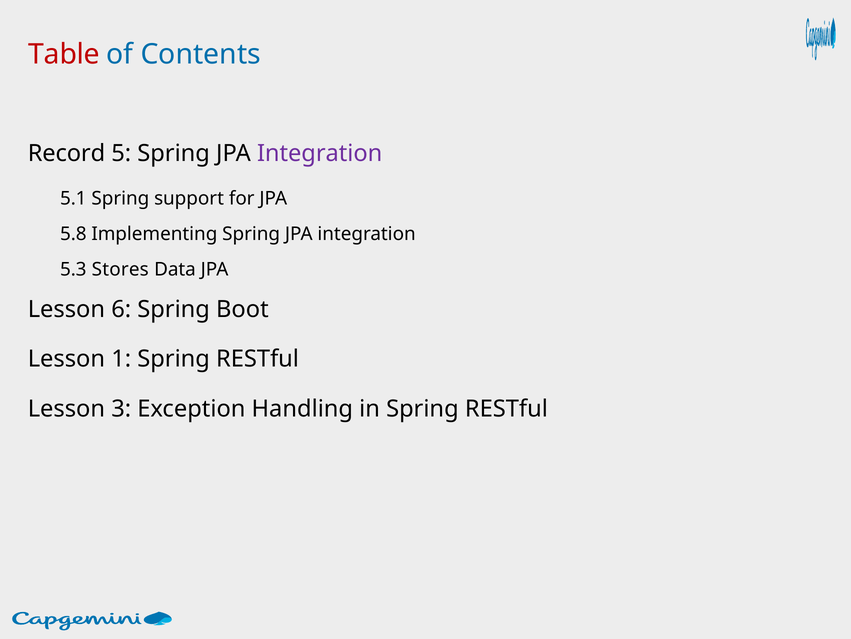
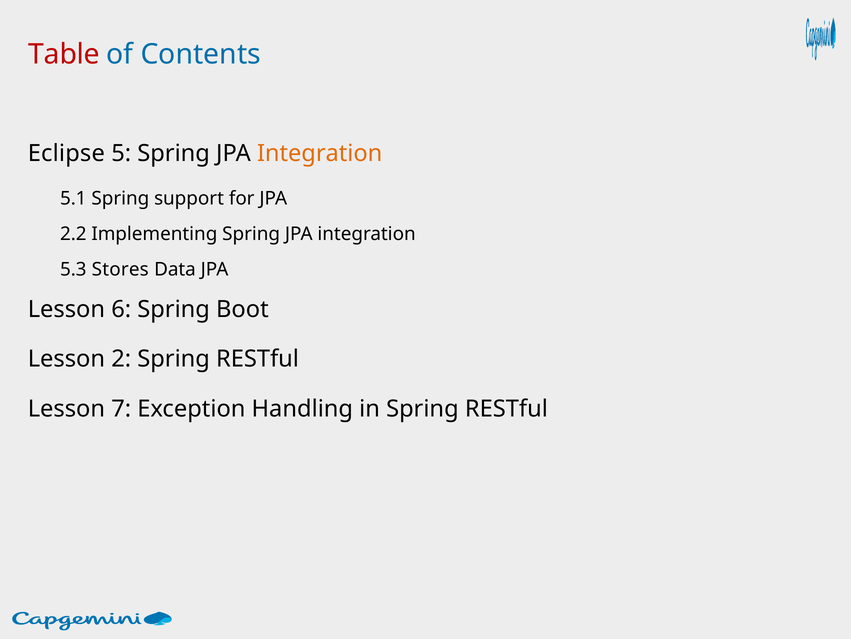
Record: Record -> Eclipse (66, 153)
Integration colour: purple -> orange (320, 153)
5.8: 5.8 -> 2.2 (73, 234)
1: 1 -> 2 (121, 359)
3: 3 -> 7 (121, 408)
